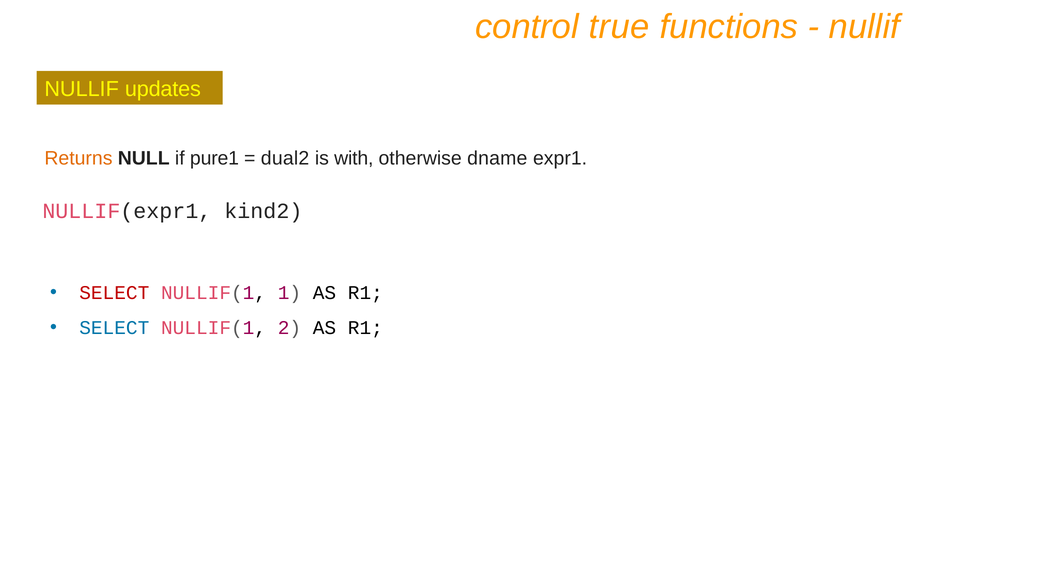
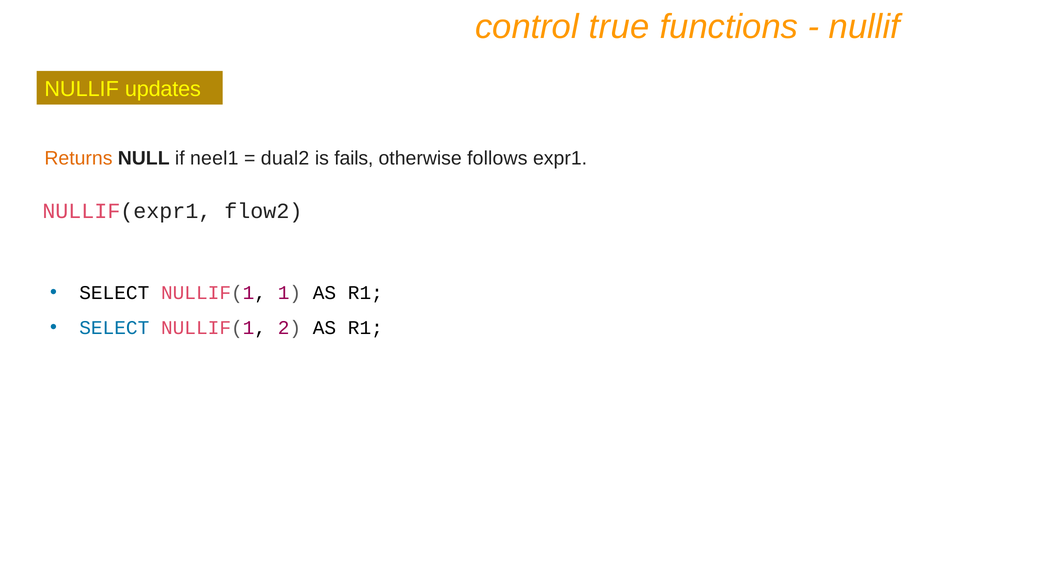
pure1: pure1 -> neel1 (214, 158)
with: with -> fails (354, 158)
dname: dname -> follows (497, 158)
kind2: kind2 -> flow2 (263, 211)
SELECT colour: red -> black (114, 293)
